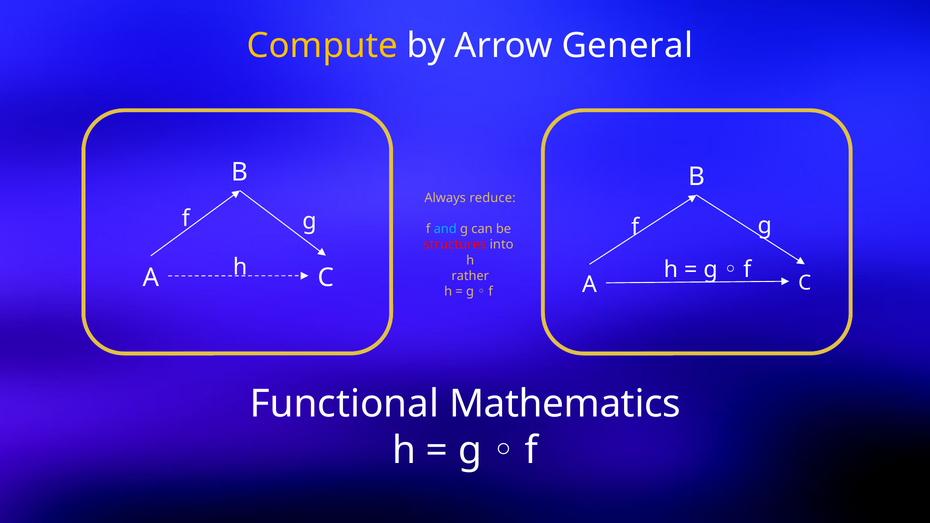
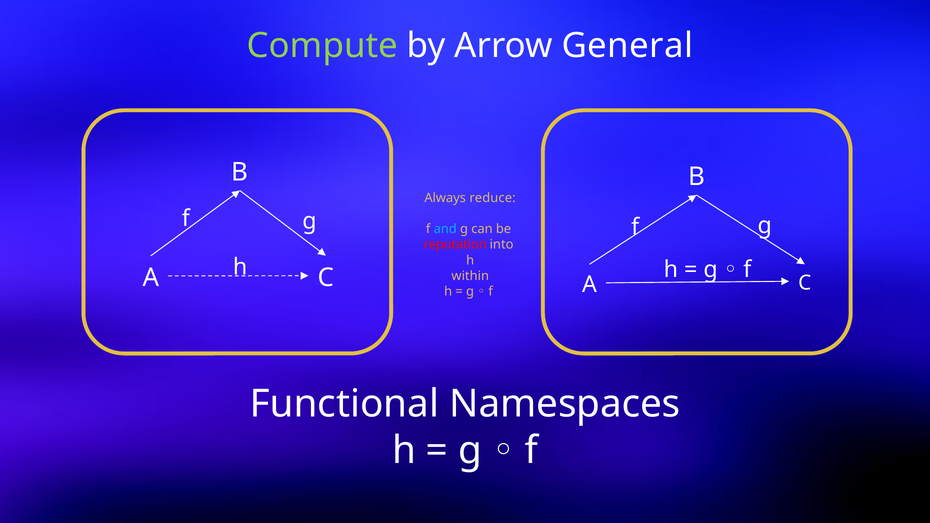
Compute colour: yellow -> light green (322, 46)
structures: structures -> reputation (455, 245)
rather: rather -> within (470, 276)
Mathematics: Mathematics -> Namespaces (565, 404)
